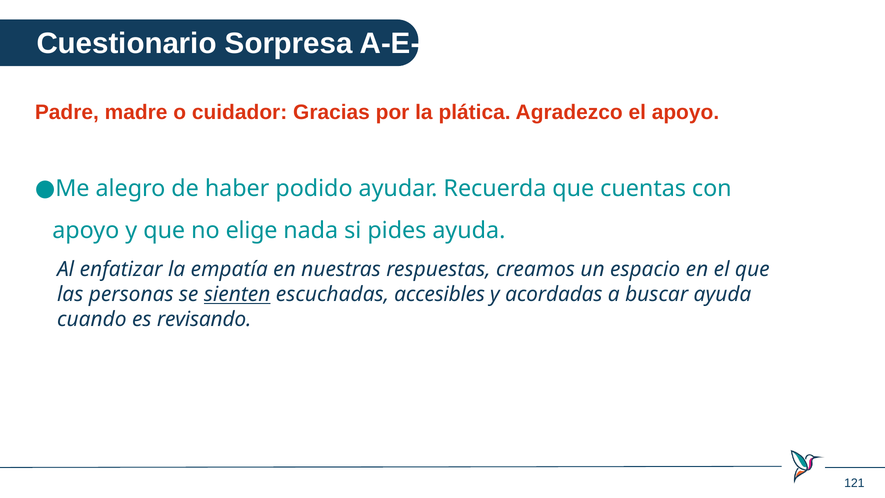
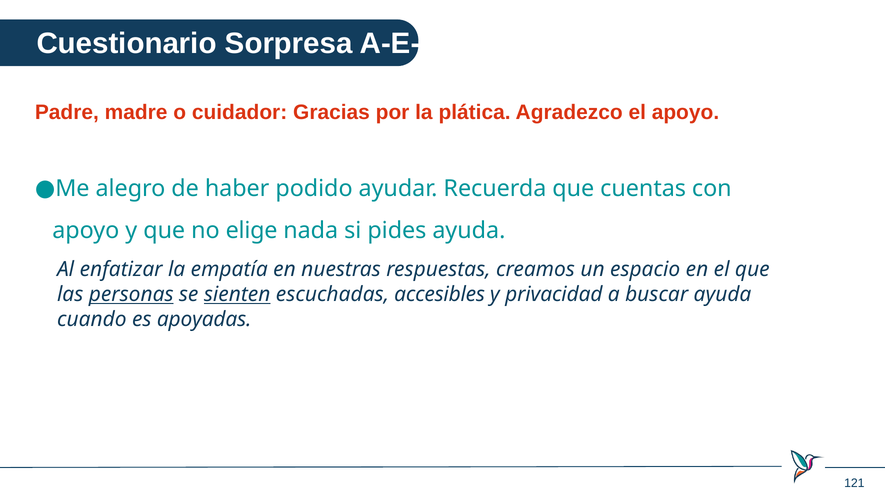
personas underline: none -> present (131, 294)
acordadas: acordadas -> privacidad (554, 294)
revisando: revisando -> apoyadas (204, 319)
